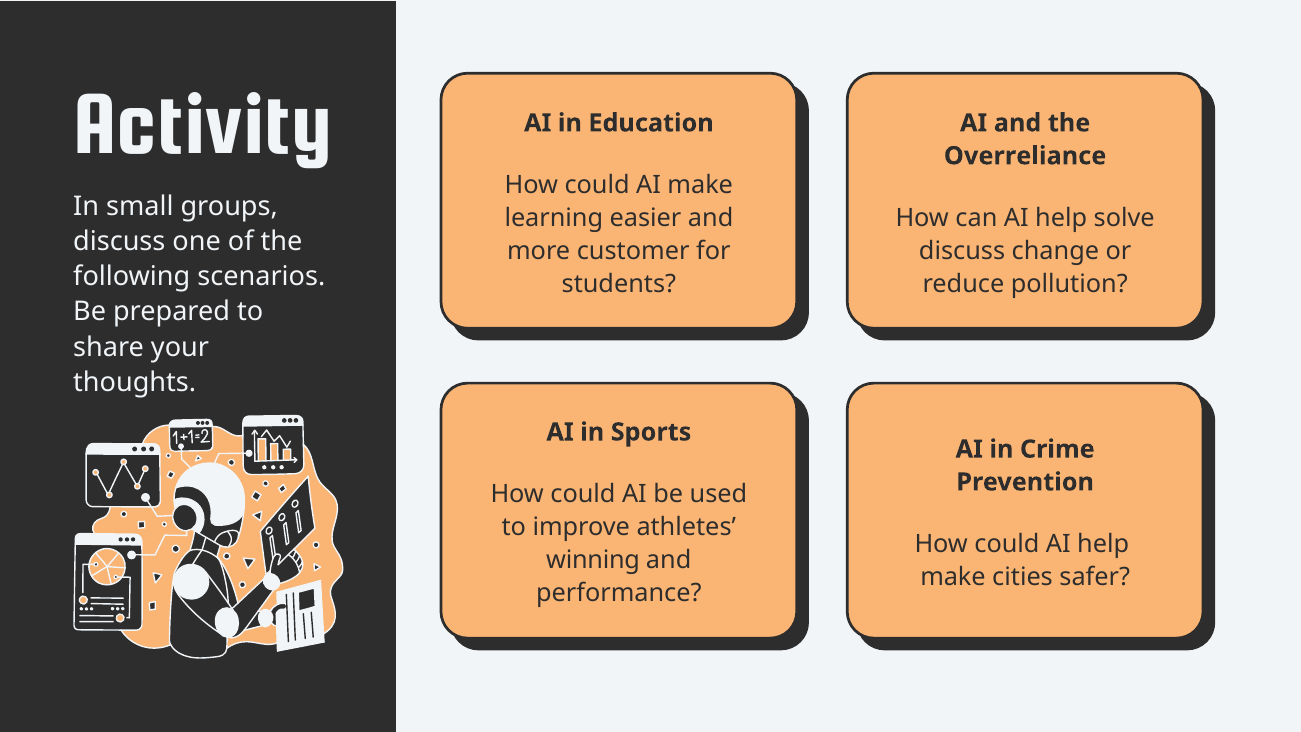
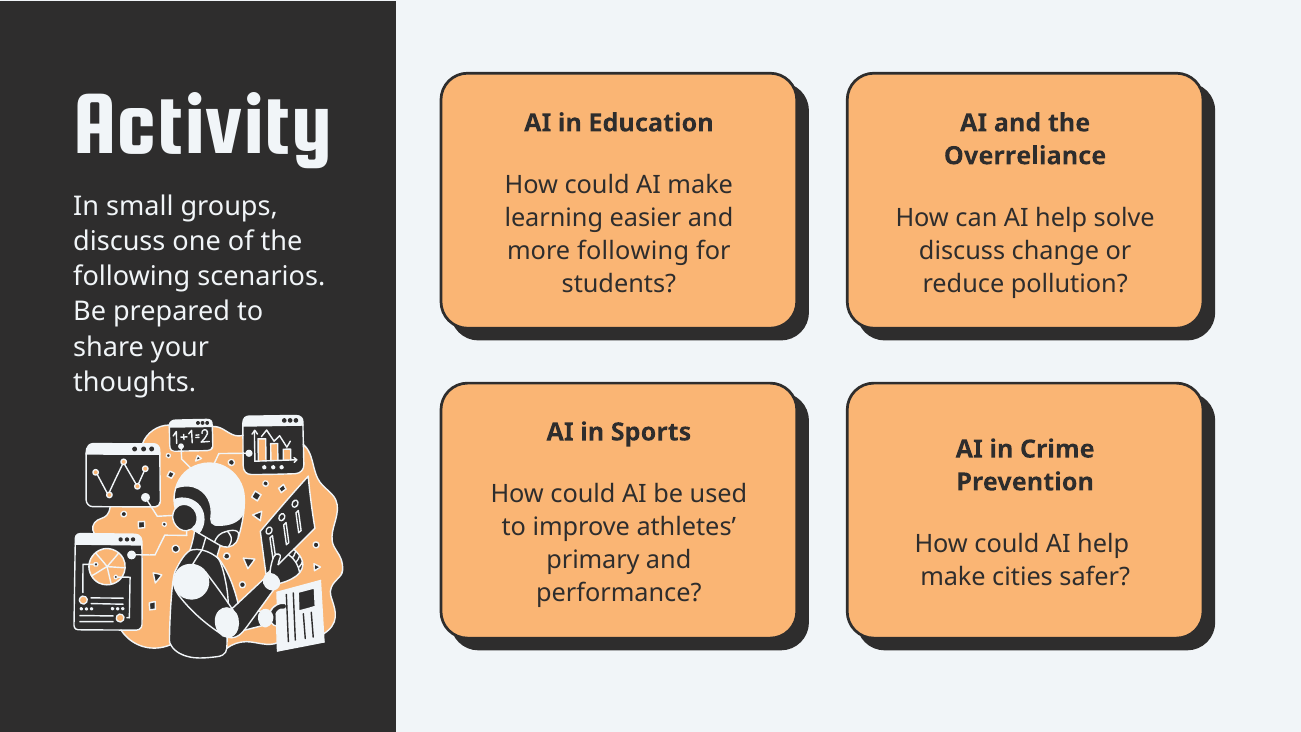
more customer: customer -> following (633, 251)
winning: winning -> primary (593, 560)
